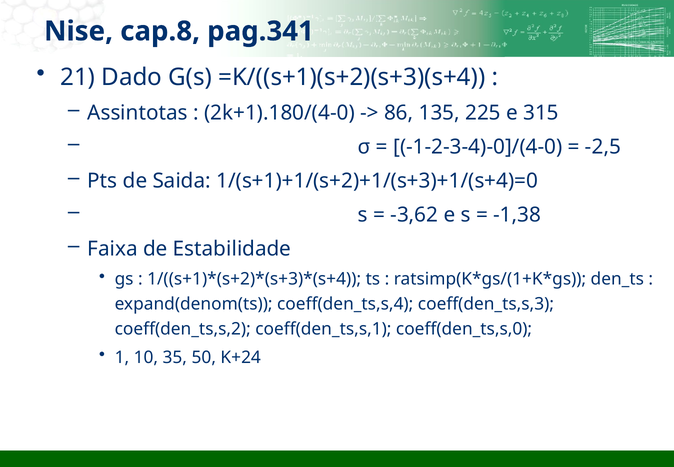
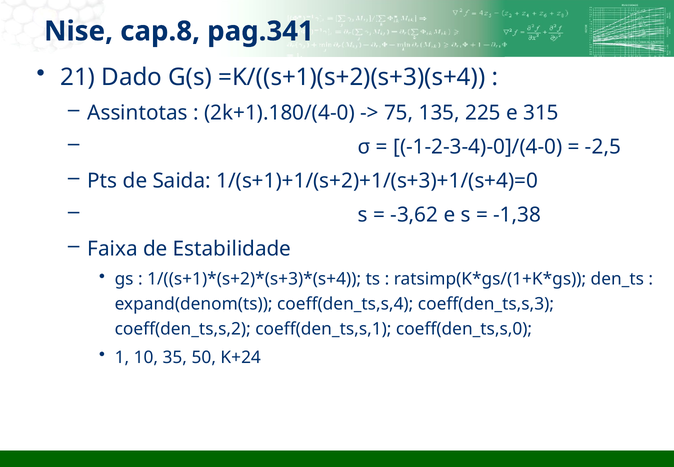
86: 86 -> 75 (399, 113)
